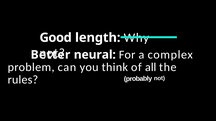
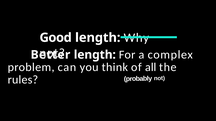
neural: neural -> length (95, 55)
